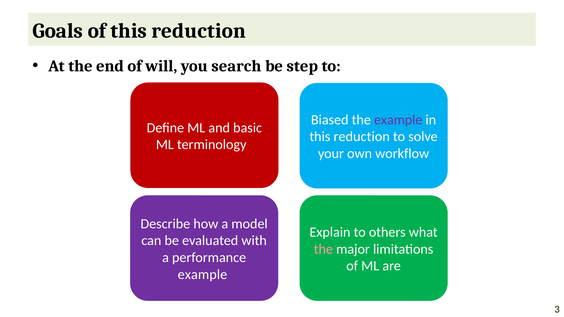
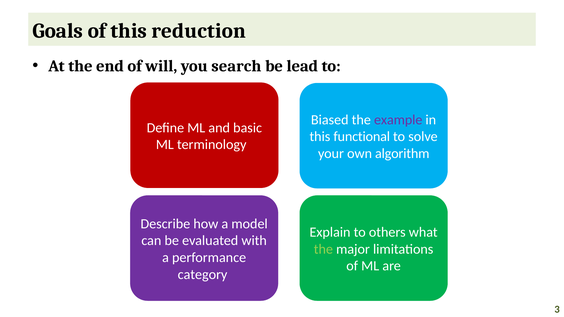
step: step -> lead (302, 66)
reduction: reduction -> functional (362, 137)
workflow: workflow -> algorithm (402, 154)
the colour: pink -> light green (323, 249)
example: example -> category (203, 275)
